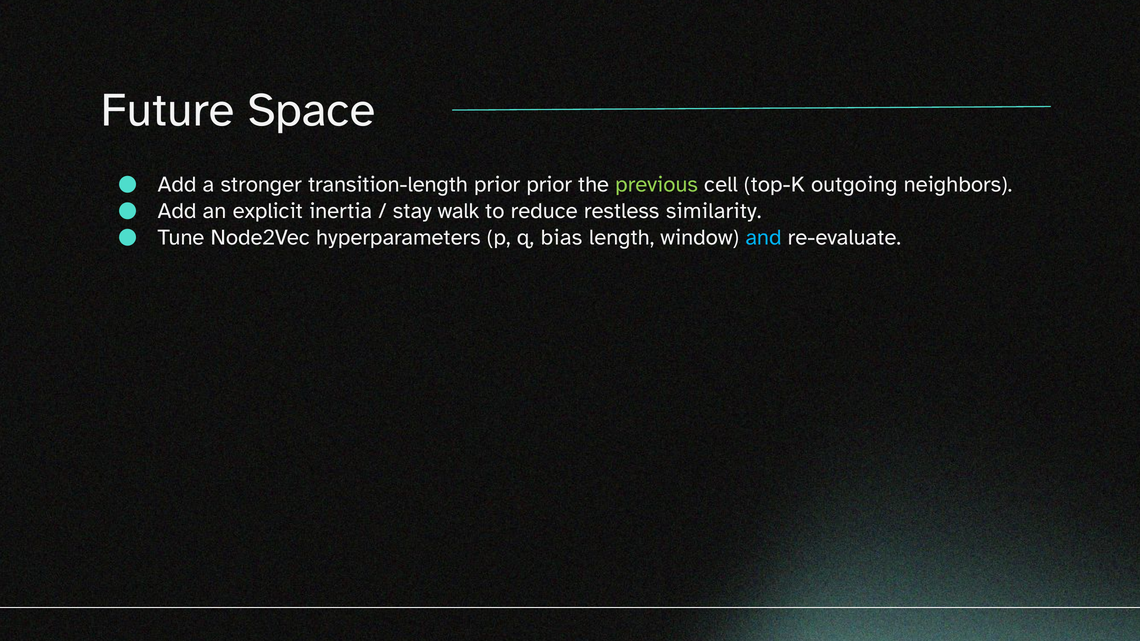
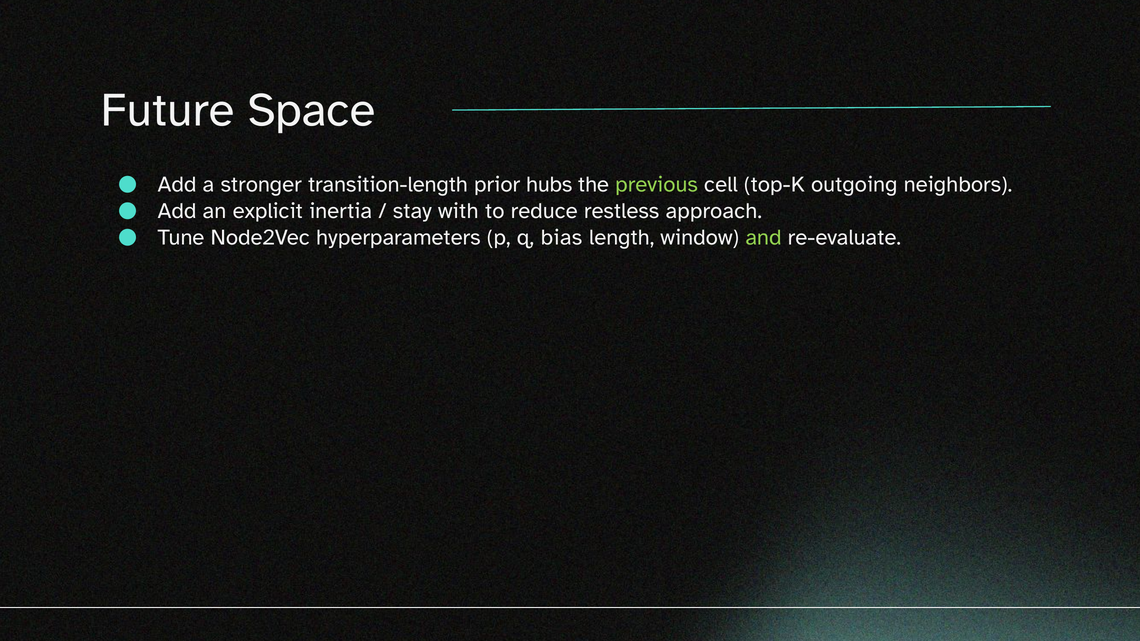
prior prior: prior -> hubs (549, 185)
walk: walk -> with (458, 211)
similarity: similarity -> approach (714, 211)
and colour: light blue -> light green (763, 238)
